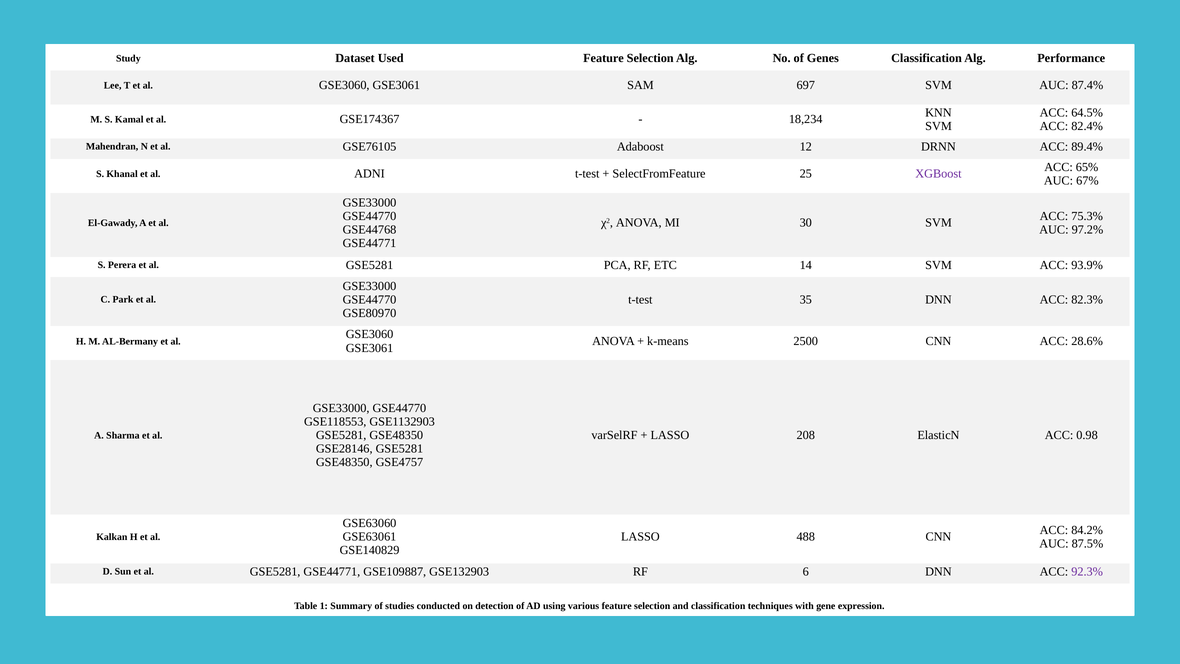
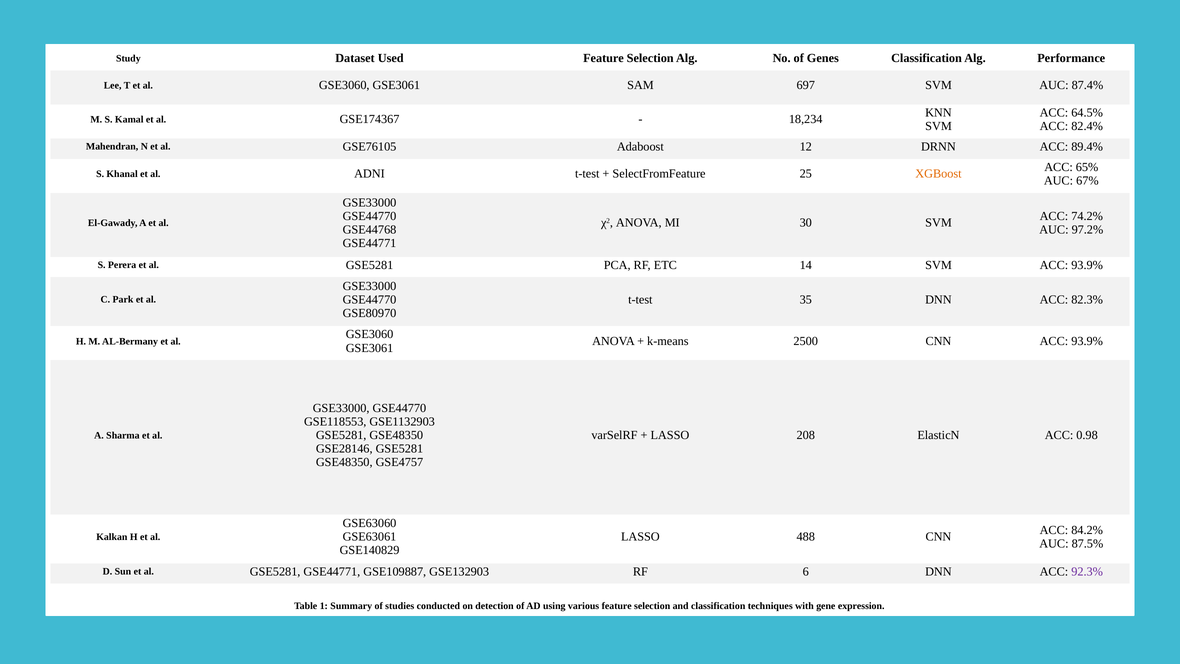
XGBoost colour: purple -> orange (938, 174)
75.3%: 75.3% -> 74.2% (1087, 216)
CNN ACC 28.6%: 28.6% -> 93.9% (1087, 341)
